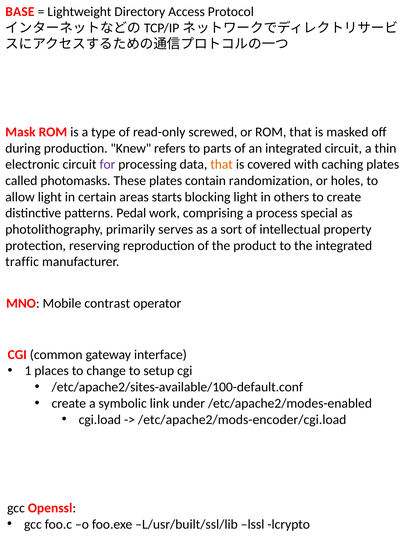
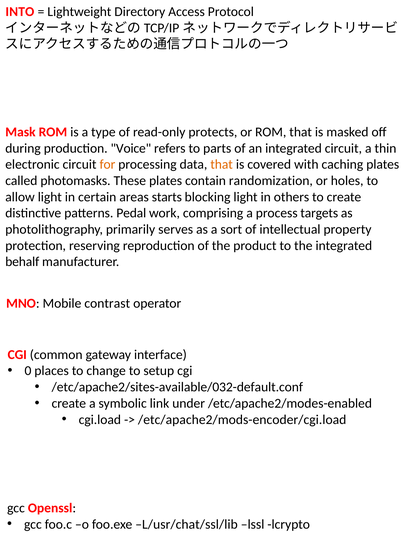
BASE: BASE -> INTO (20, 12)
screwed: screwed -> protects (213, 132)
Knew: Knew -> Voice (131, 148)
for colour: purple -> orange (107, 165)
special: special -> targets (319, 213)
traffic: traffic -> behalf (22, 262)
1: 1 -> 0 (28, 371)
/etc/apache2/sites-available/100-default.conf: /etc/apache2/sites-available/100-default.conf -> /etc/apache2/sites-available/032-default.conf (177, 387)
L/usr/built/ssl/lib: L/usr/built/ssl/lib -> L/usr/chat/ssl/lib (186, 525)
